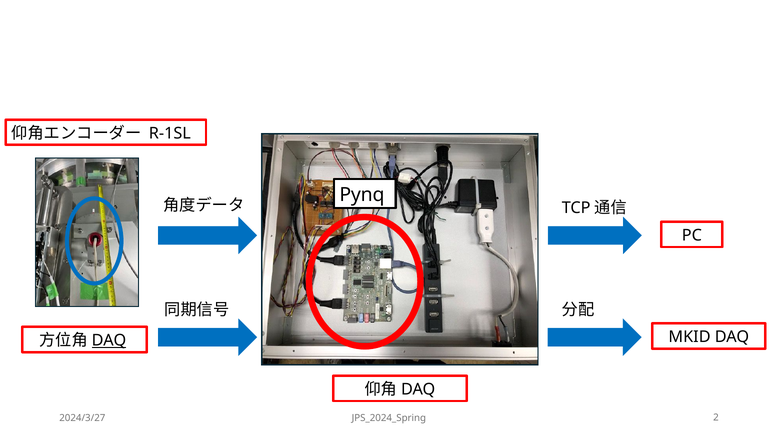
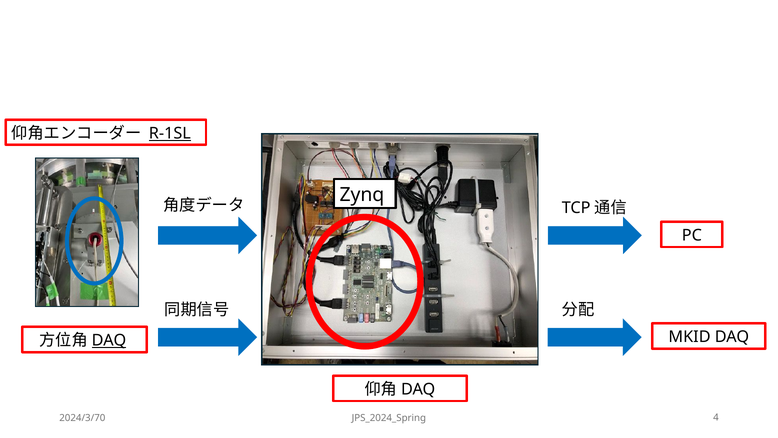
R-1SL underline: none -> present (170, 133)
Pynq: Pynq -> Zynq (362, 195)
2024/3/27: 2024/3/27 -> 2024/3/70 (82, 418)
2: 2 -> 4 (716, 417)
